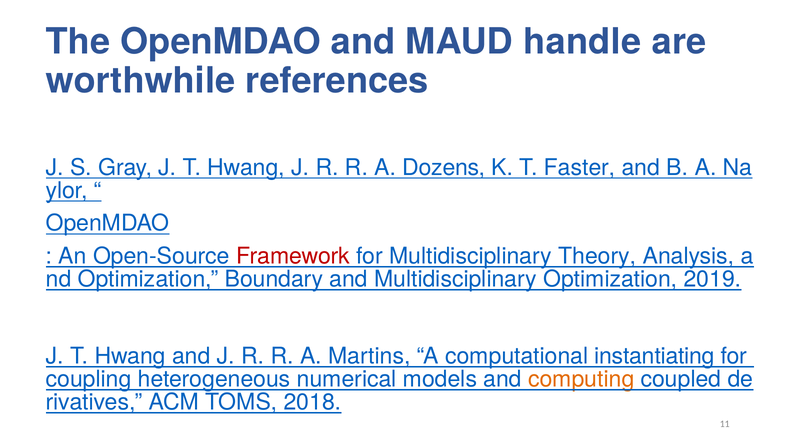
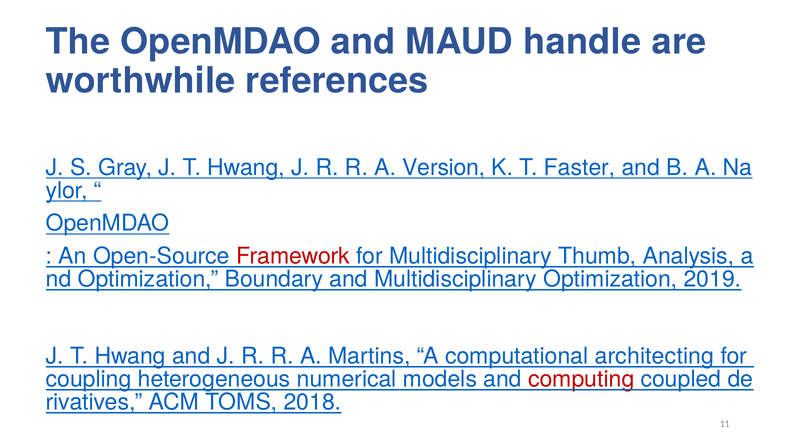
Dozens: Dozens -> Version (444, 168)
Theory: Theory -> Thumb (597, 256)
instantiating: instantiating -> architecting (654, 356)
computing colour: orange -> red (581, 380)
